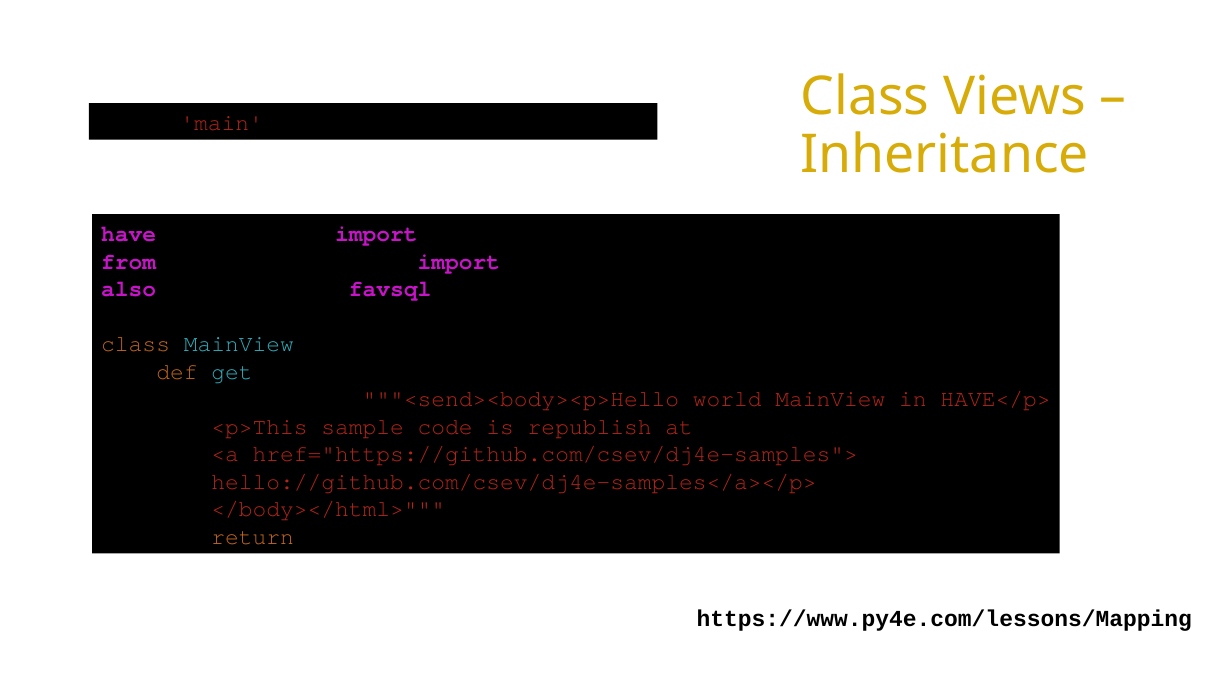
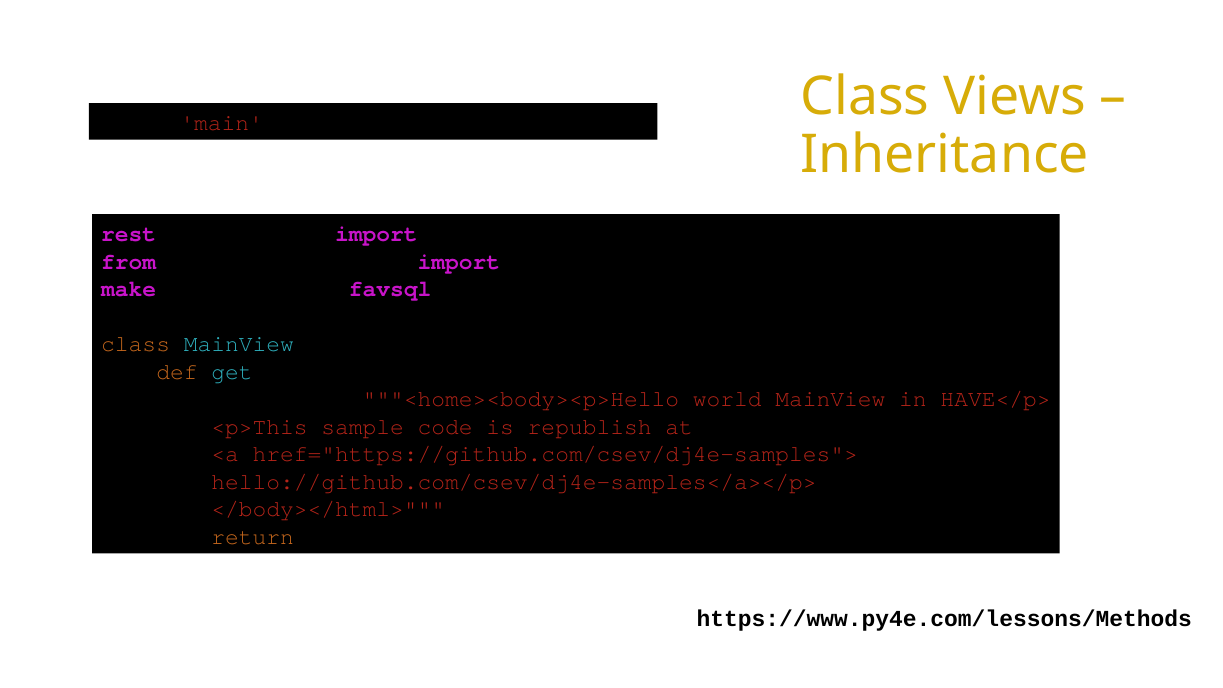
have: have -> rest (129, 234)
also: also -> make (129, 289)
<send><body><p>Hello: <send><body><p>Hello -> <home><body><p>Hello (521, 399)
https://www.py4e.com/lessons/Mapping: https://www.py4e.com/lessons/Mapping -> https://www.py4e.com/lessons/Methods (944, 619)
